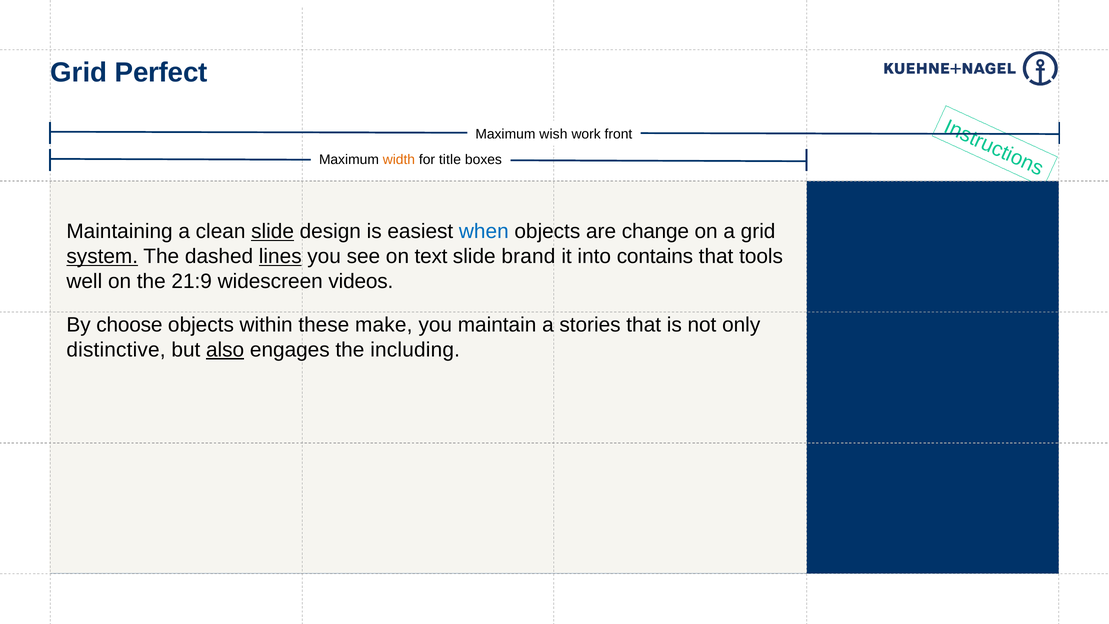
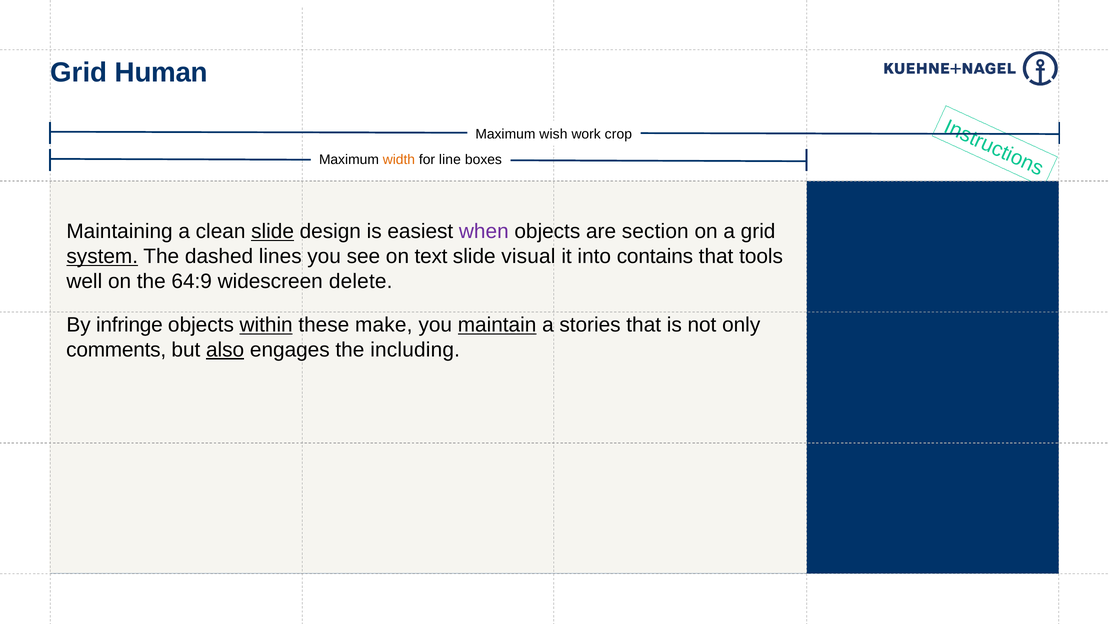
Perfect: Perfect -> Human (161, 73)
front: front -> crop (618, 134)
title: title -> line (450, 160)
when colour: blue -> purple (484, 232)
change: change -> section (655, 232)
lines underline: present -> none (280, 256)
brand: brand -> visual (528, 256)
21:9: 21:9 -> 64:9 (192, 281)
videos: videos -> delete (361, 281)
choose: choose -> infringe (129, 325)
within underline: none -> present (266, 325)
maintain underline: none -> present (497, 325)
distinctive: distinctive -> comments (116, 350)
